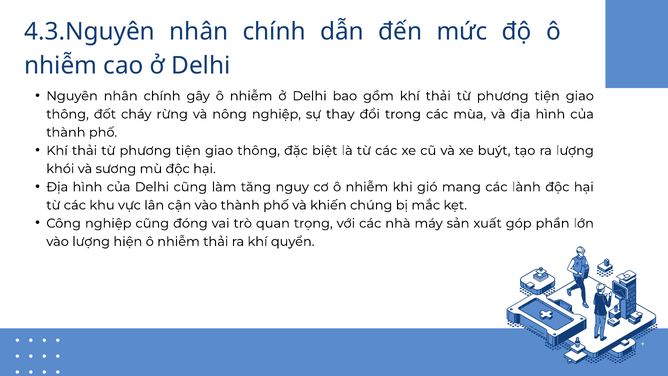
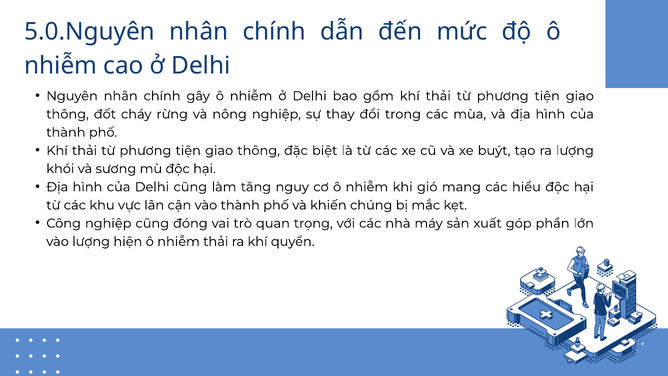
4.3.Nguyên: 4.3.Nguyên -> 5.0.Nguyên (90, 32)
lành: lành -> hiểu (526, 187)
